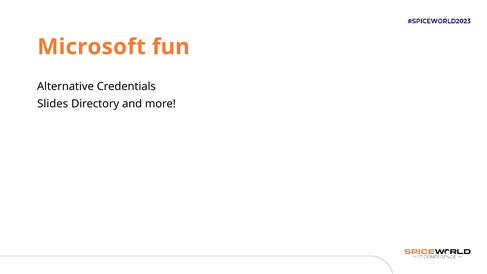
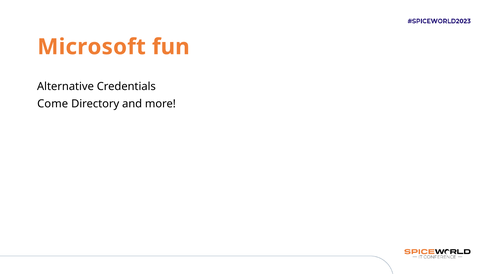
Slides: Slides -> Come (53, 104)
